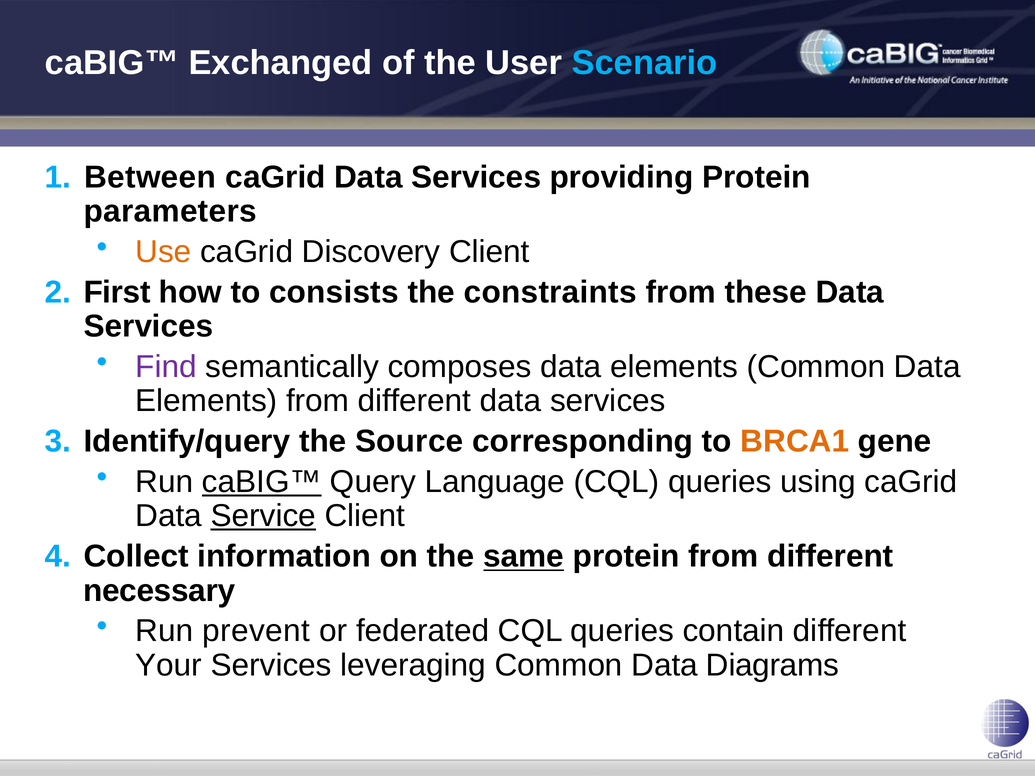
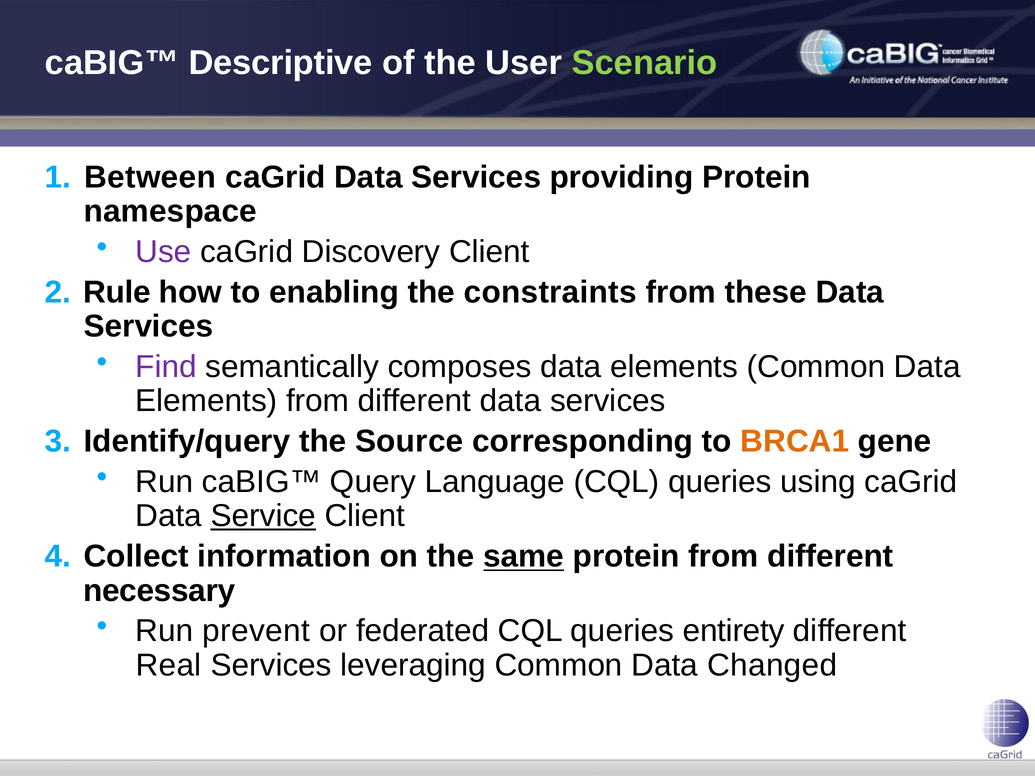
Exchanged: Exchanged -> Descriptive (281, 63)
Scenario colour: light blue -> light green (644, 63)
parameters: parameters -> namespace (170, 211)
Use colour: orange -> purple (163, 252)
First: First -> Rule (117, 292)
consists: consists -> enabling (334, 292)
caBIG™ underline: present -> none (262, 482)
contain: contain -> entirety (734, 631)
Your: Your -> Real (169, 665)
Diagrams: Diagrams -> Changed (772, 665)
